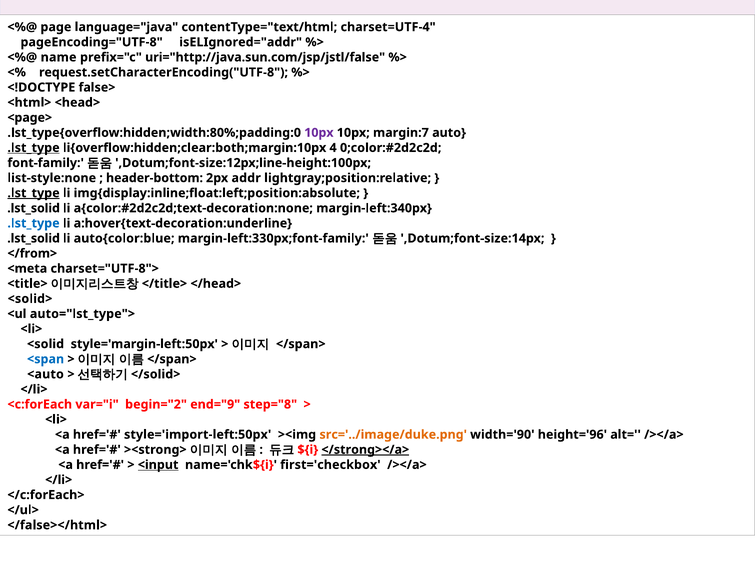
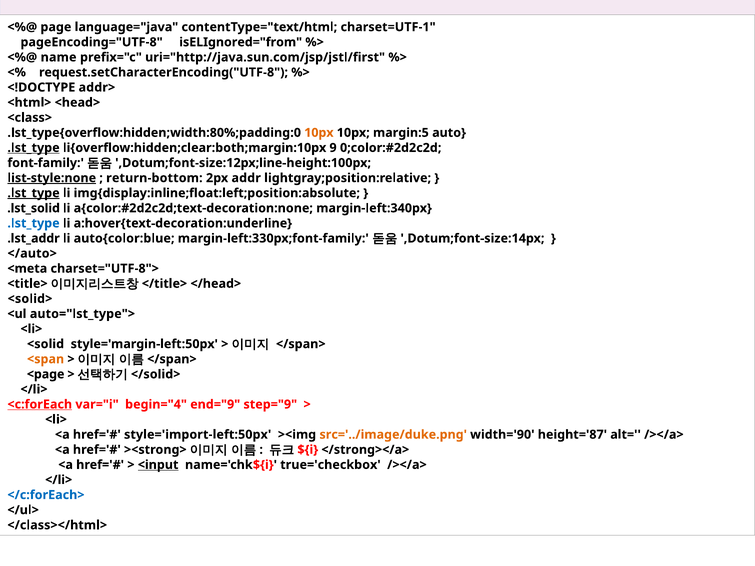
charset=UTF-4: charset=UTF-4 -> charset=UTF-1 (388, 27)
isELIgnored="addr: isELIgnored="addr -> isELIgnored="from (241, 42)
uri="http://java.sun.com/jsp/jstl/false: uri="http://java.sun.com/jsp/jstl/false -> uri="http://java.sun.com/jsp/jstl/first (265, 57)
false>: false> -> addr> (97, 87)
<page>: <page> -> <class> (30, 118)
10px colour: purple -> orange (319, 133)
margin:7: margin:7 -> margin:5 (401, 133)
4: 4 -> 9 (333, 148)
list-style:none underline: none -> present (52, 178)
header-bottom: header-bottom -> return-bottom (154, 178)
.lst_solid: .lst_solid -> .lst_addr (34, 238)
</from>: </from> -> </auto> (32, 254)
<span colour: blue -> orange (46, 359)
<auto: <auto -> <page (46, 374)
<c:forEach underline: none -> present (40, 405)
begin="2: begin="2 -> begin="4 (156, 405)
step="8: step="8 -> step="9 (270, 405)
height='96: height='96 -> height='87 (572, 435)
</strong></a> underline: present -> none (365, 450)
first='checkbox: first='checkbox -> true='checkbox (330, 465)
</c:forEach> colour: black -> blue (46, 495)
</false></html>: </false></html> -> </class></html> (57, 525)
